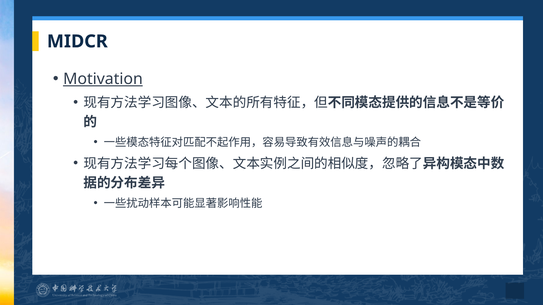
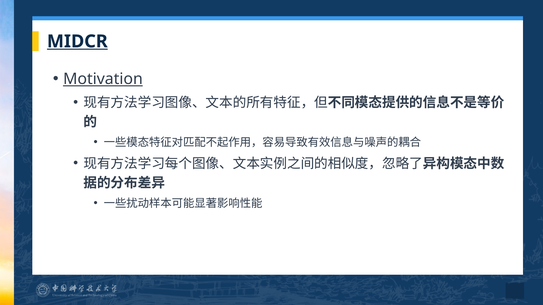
MIDCR underline: none -> present (77, 41)
